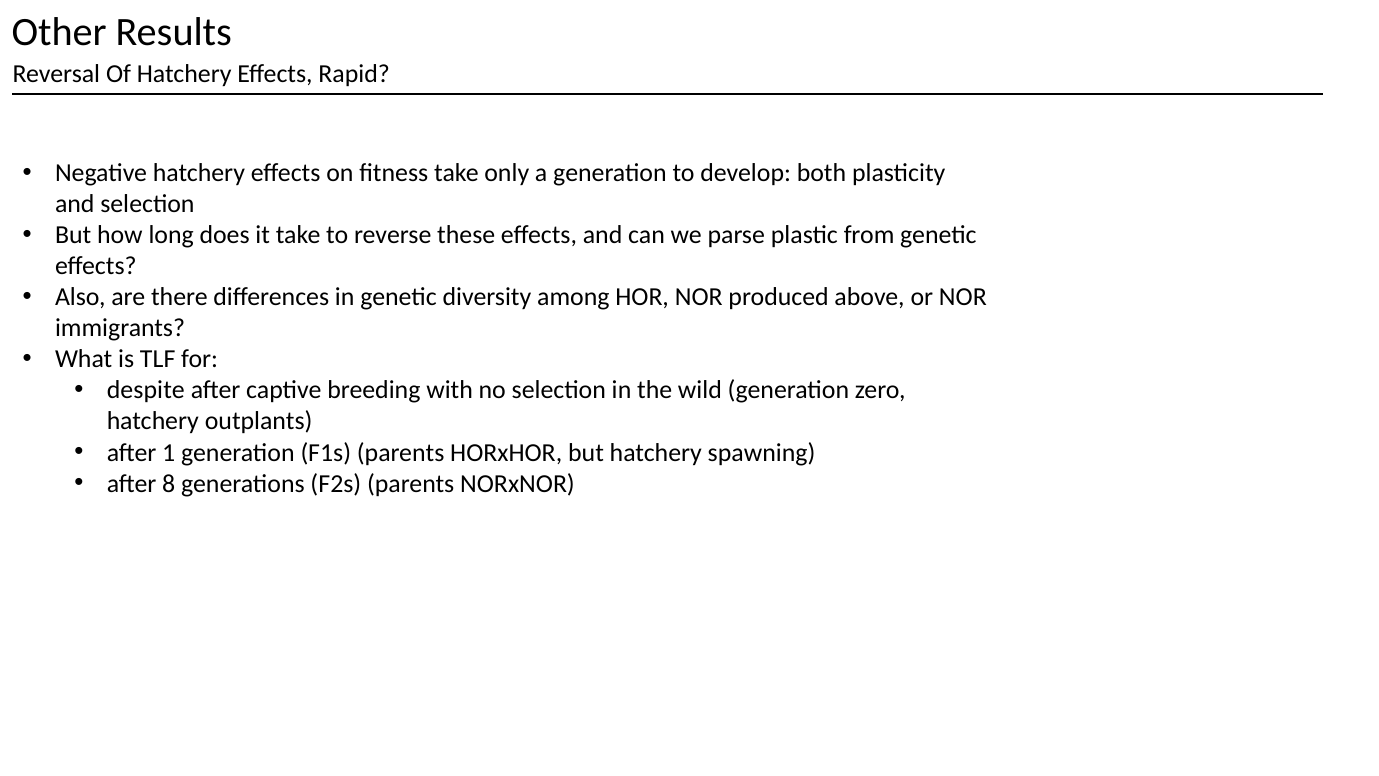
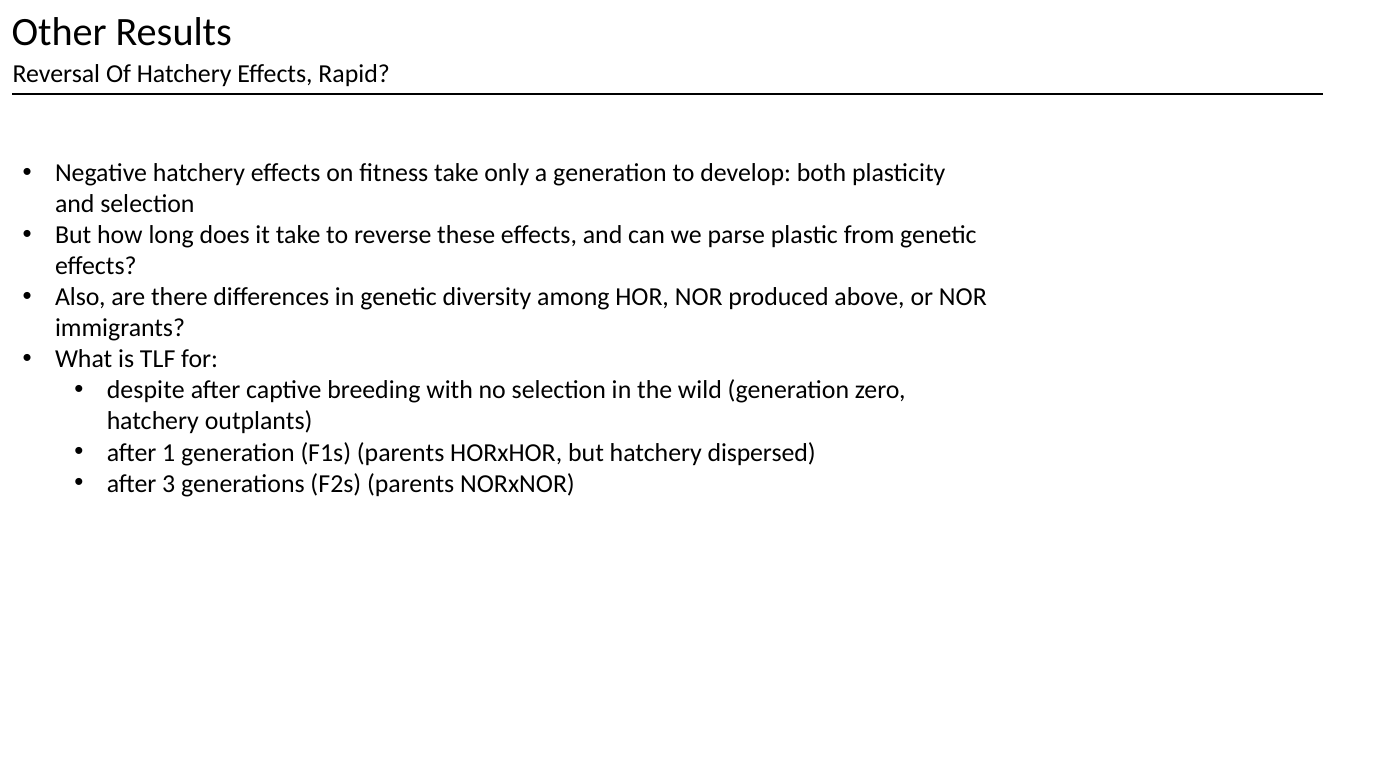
spawning: spawning -> dispersed (762, 452)
8: 8 -> 3 (169, 483)
